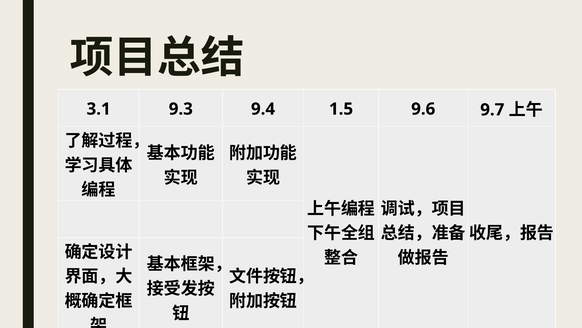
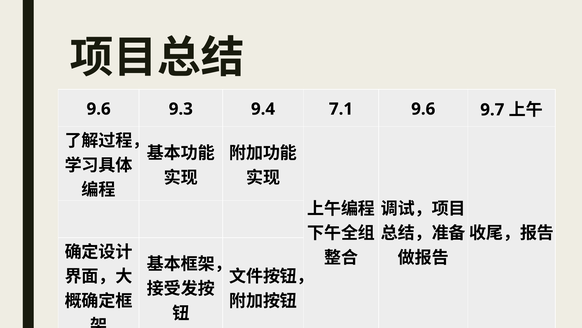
3.1: 3.1 -> 9.6 (99, 109)
1.5: 1.5 -> 7.1 (341, 109)
